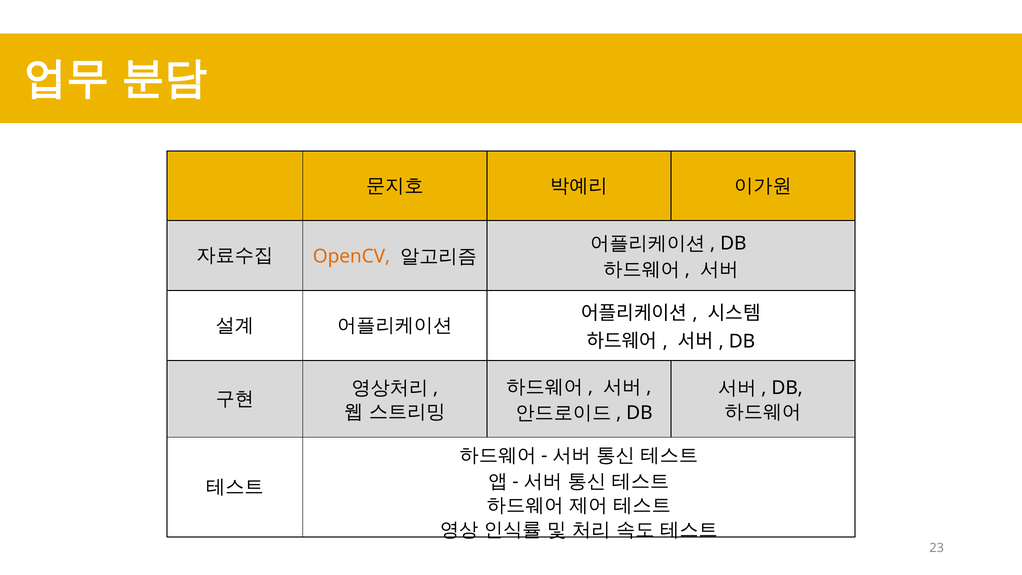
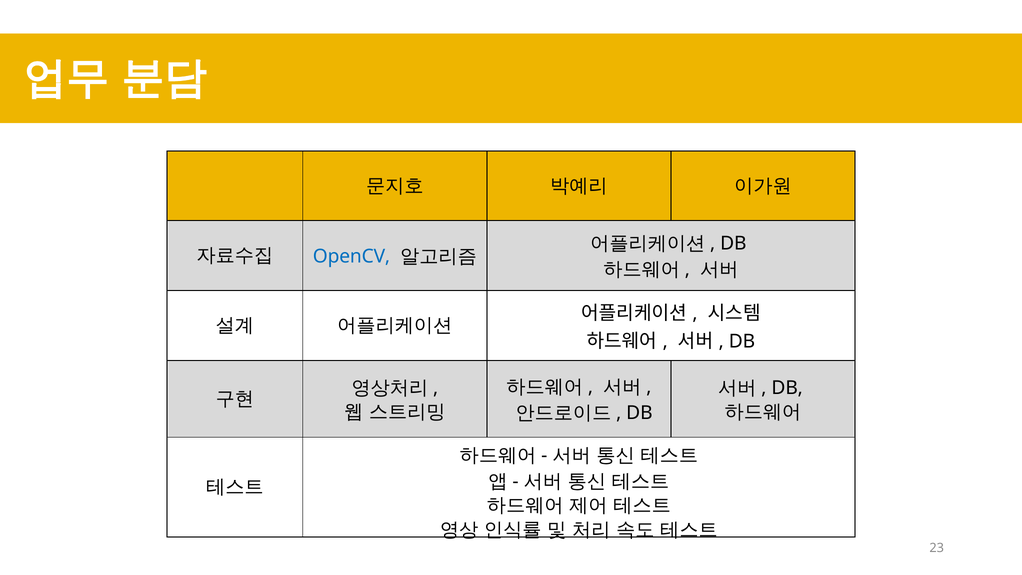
OpenCV colour: orange -> blue (351, 257)
